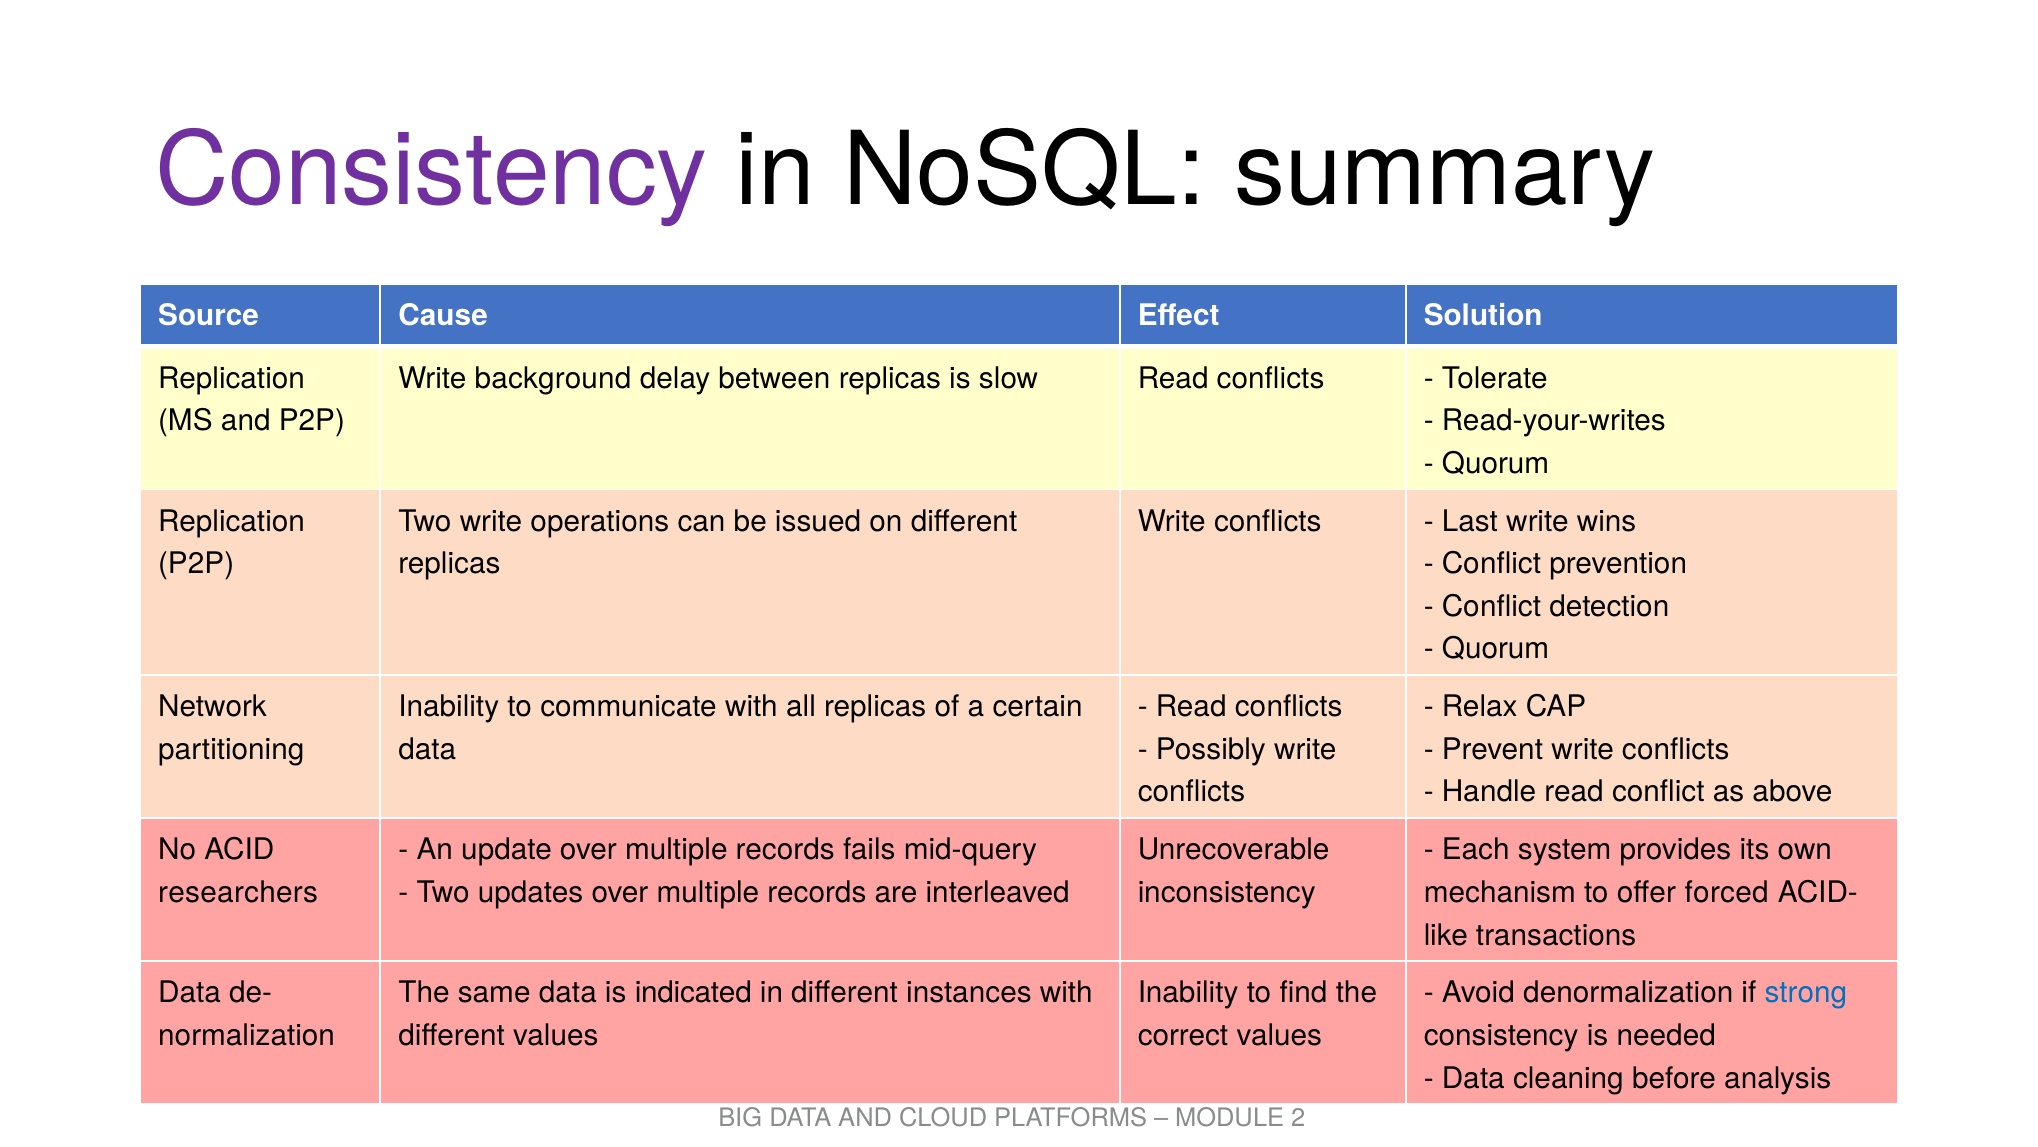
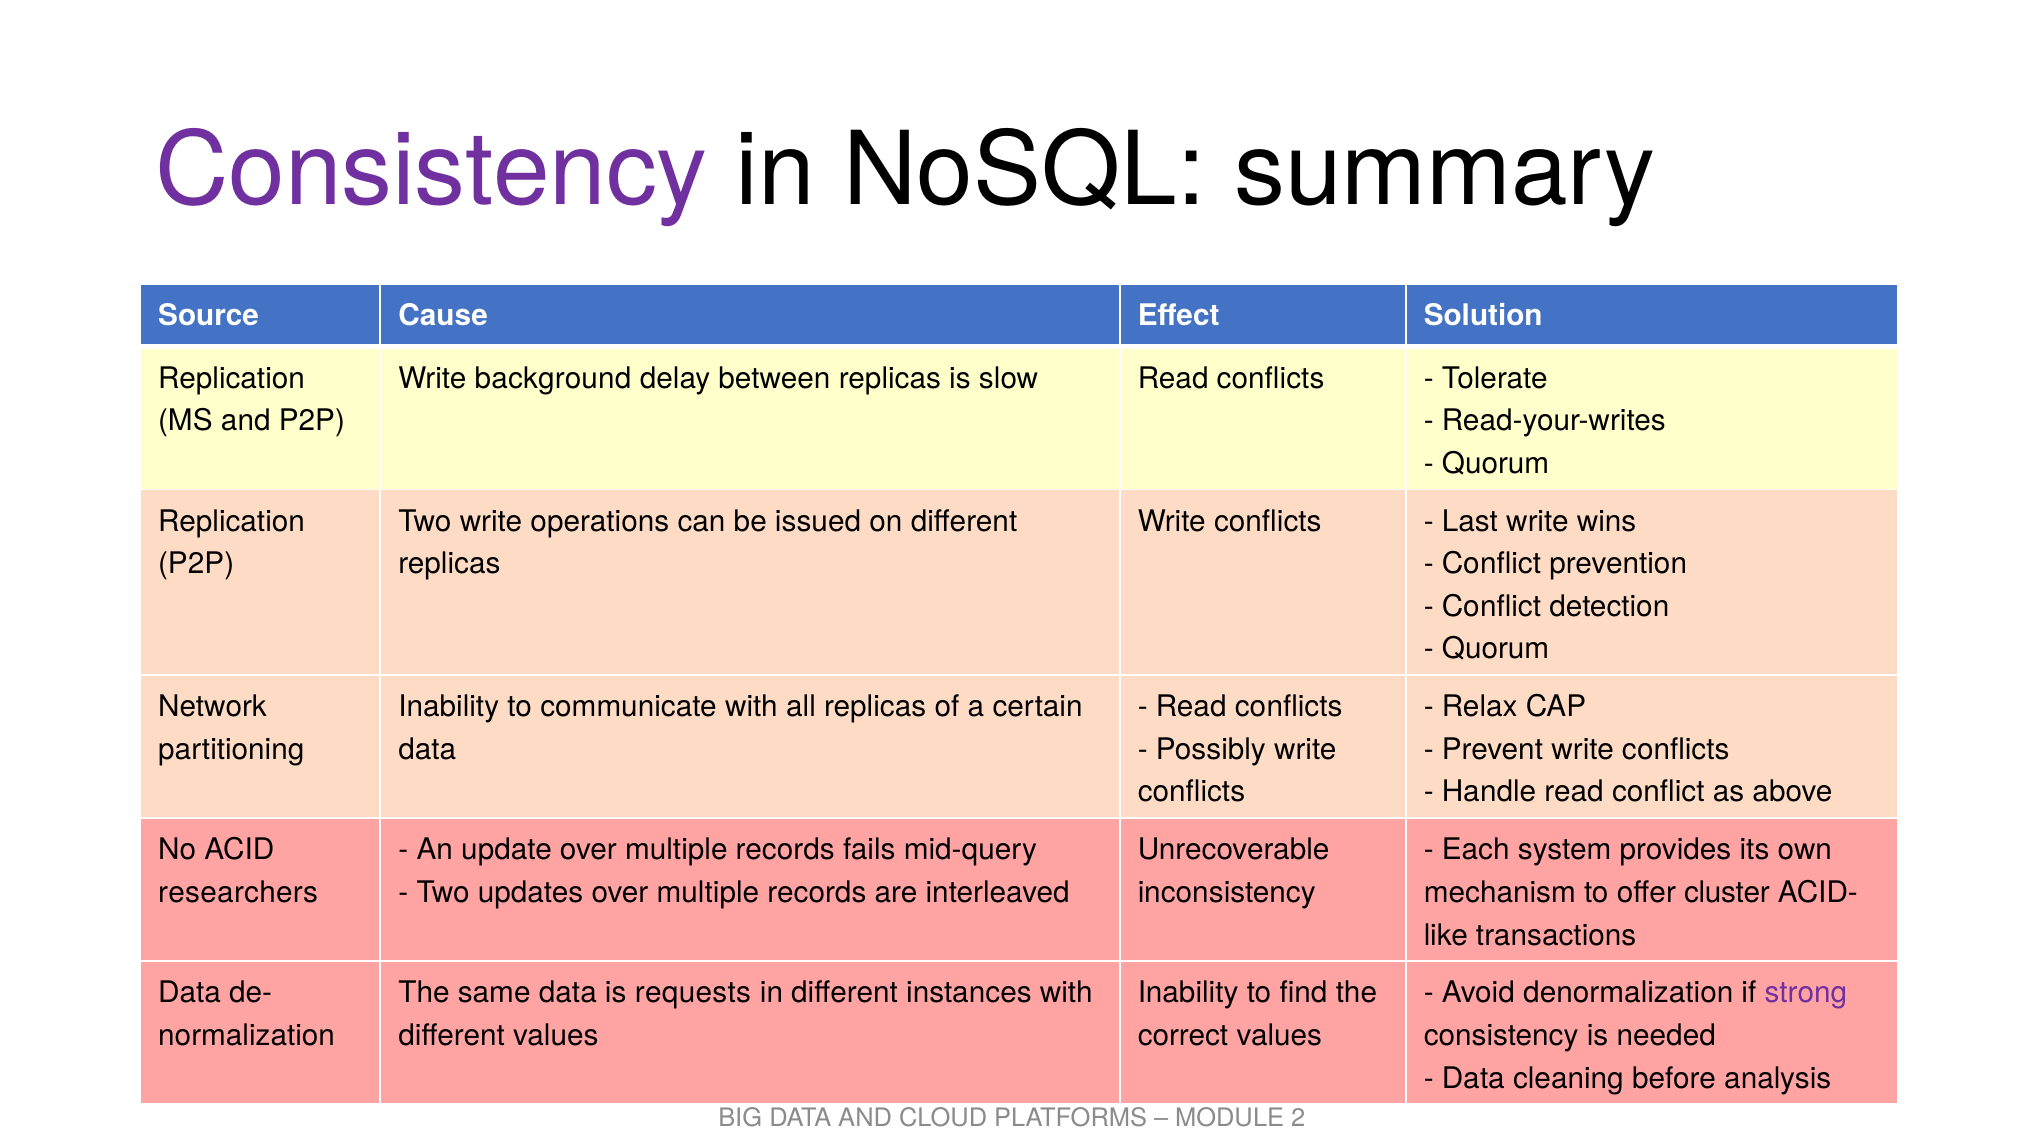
forced: forced -> cluster (1727, 892)
indicated: indicated -> requests (693, 993)
strong colour: blue -> purple (1806, 993)
